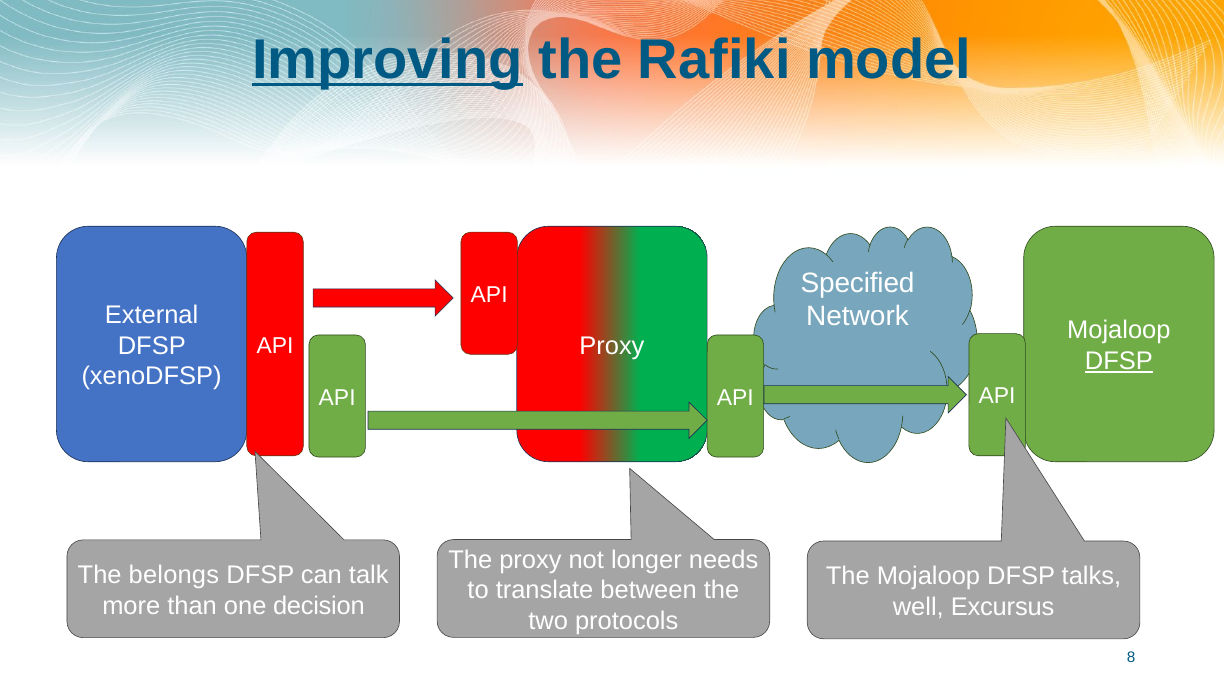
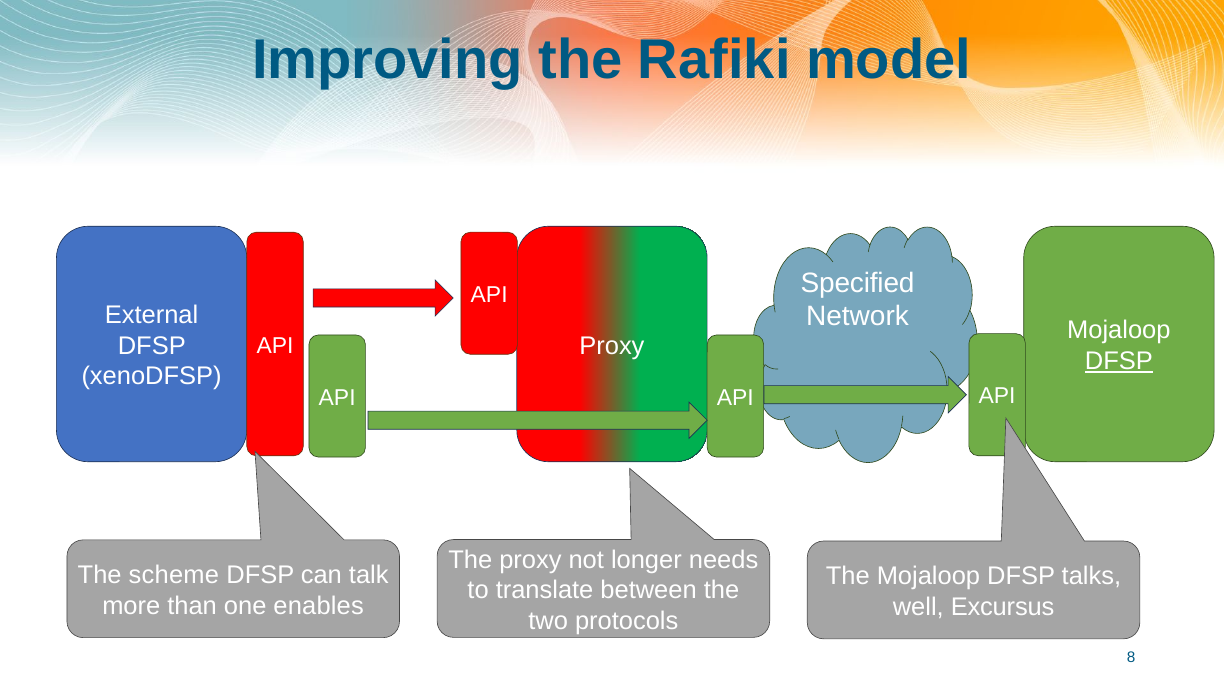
Improving underline: present -> none (388, 60)
belongs: belongs -> scheme (174, 576)
decision: decision -> enables (319, 606)
